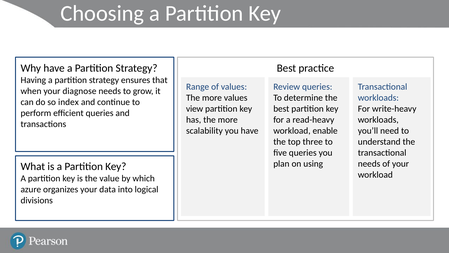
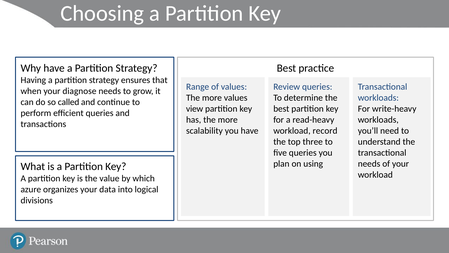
index: index -> called (69, 102)
enable: enable -> record (325, 131)
